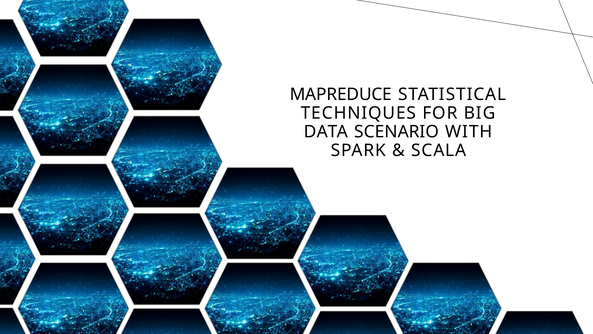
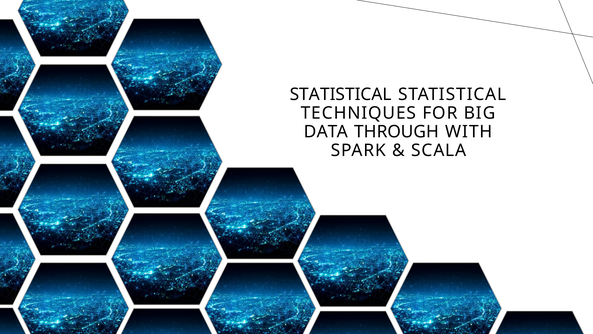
MAPREDUCE: MAPREDUCE -> STATISTICAL (341, 94)
SCENARIO: SCENARIO -> THROUGH (397, 132)
